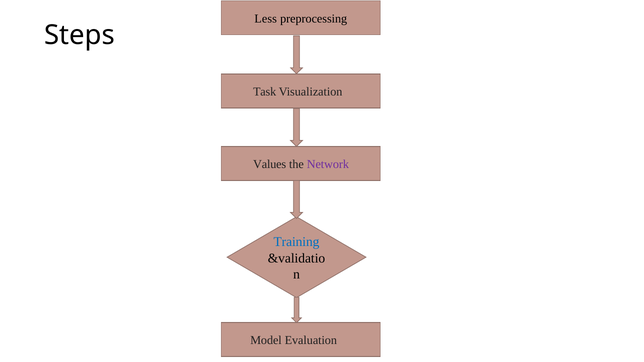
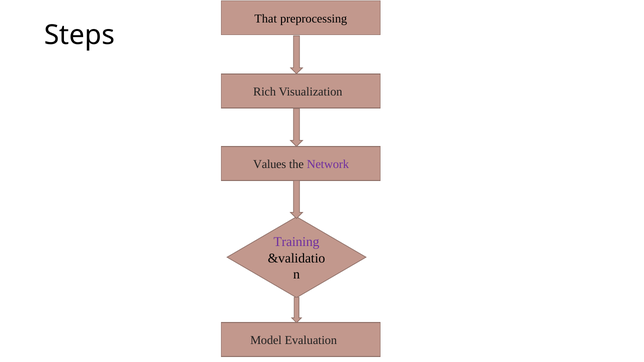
Less: Less -> That (266, 19)
Task: Task -> Rich (265, 92)
Training colour: blue -> purple (297, 242)
